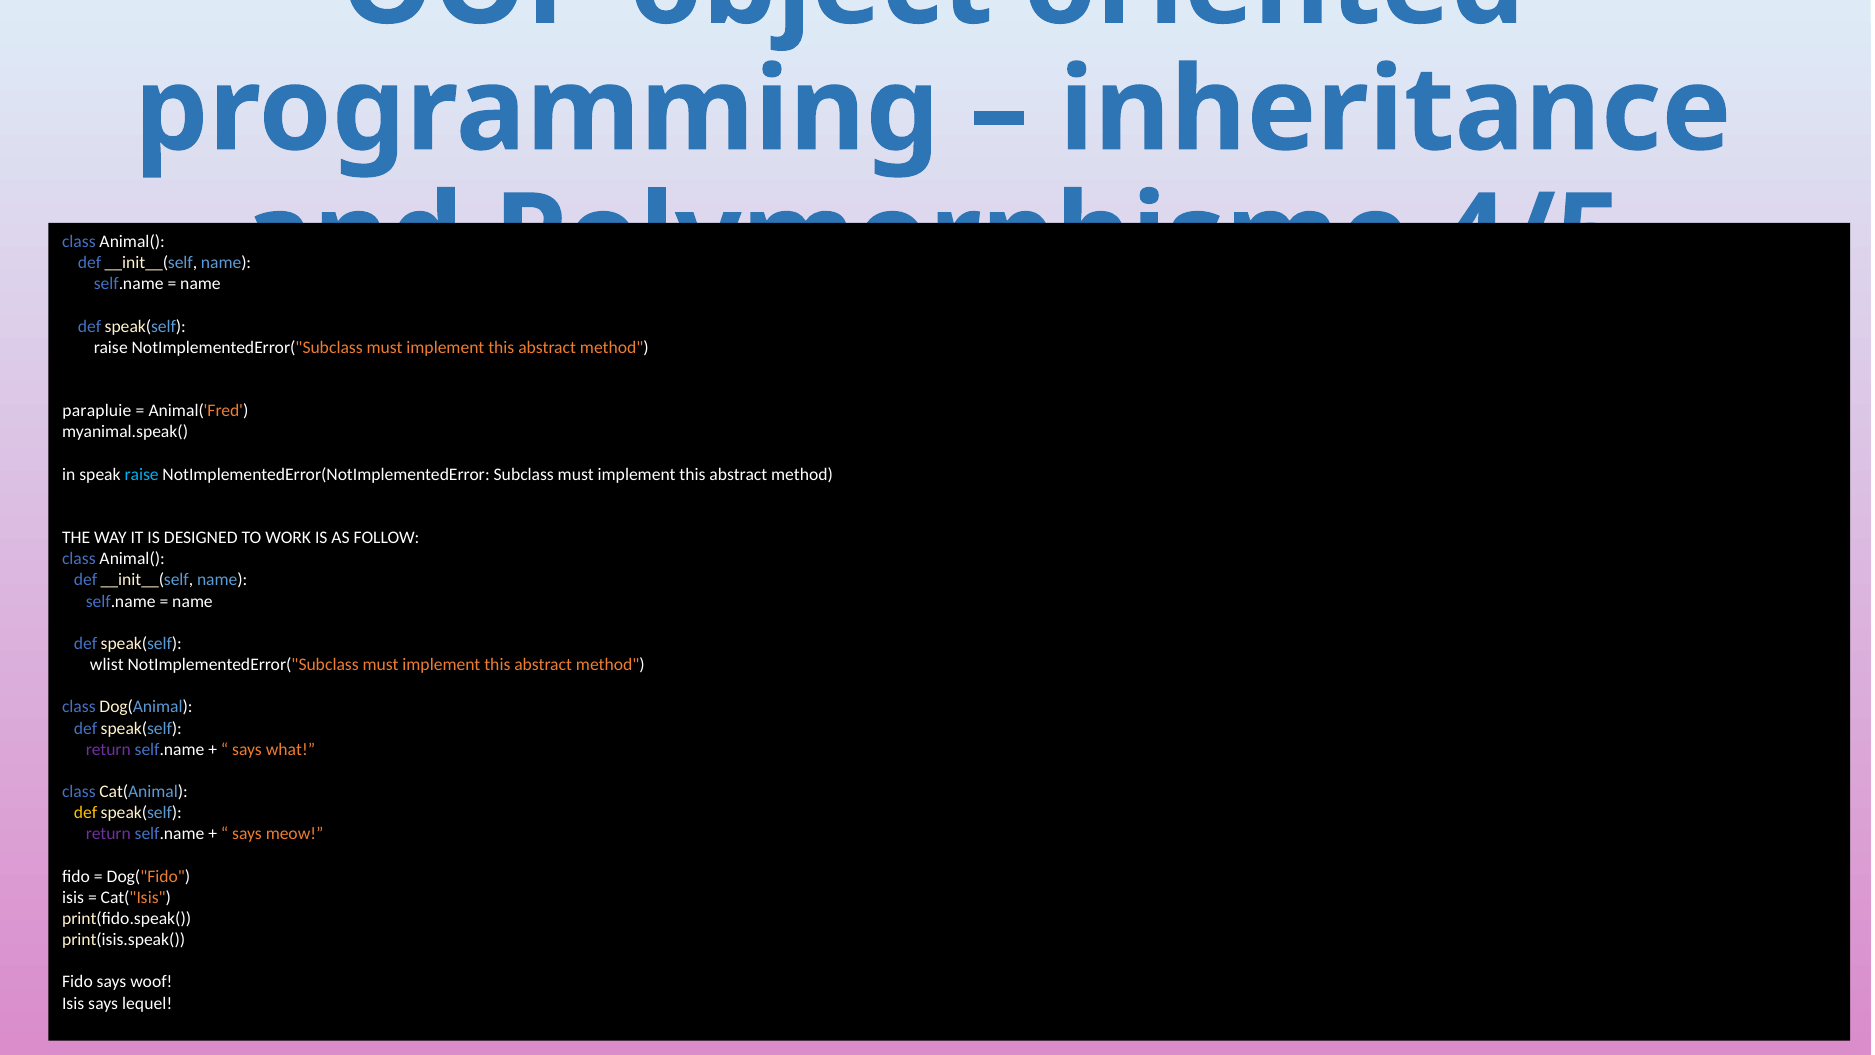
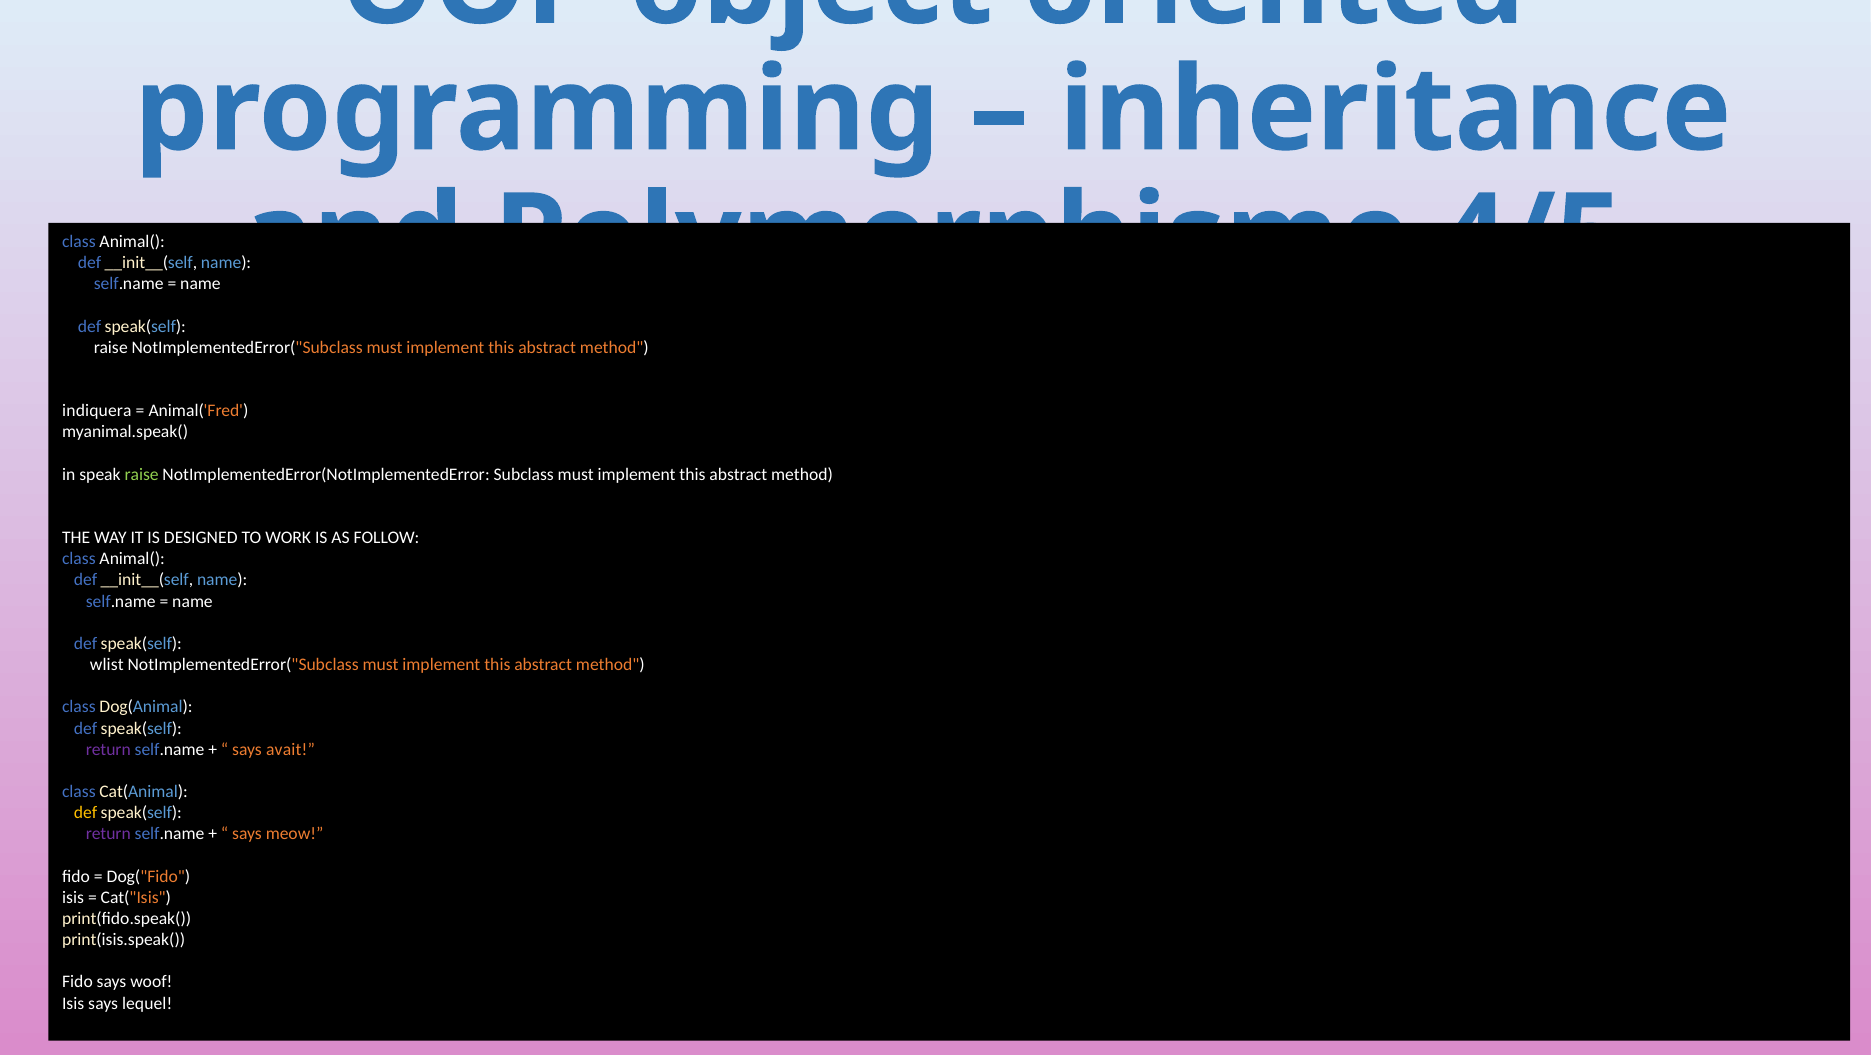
parapluie: parapluie -> indiquera (97, 411)
raise colour: light blue -> light green (142, 474)
what: what -> avait (290, 749)
